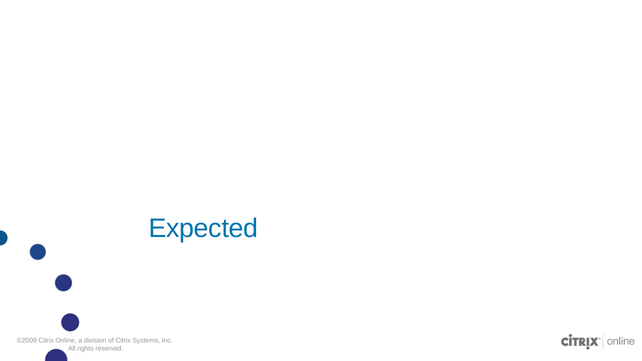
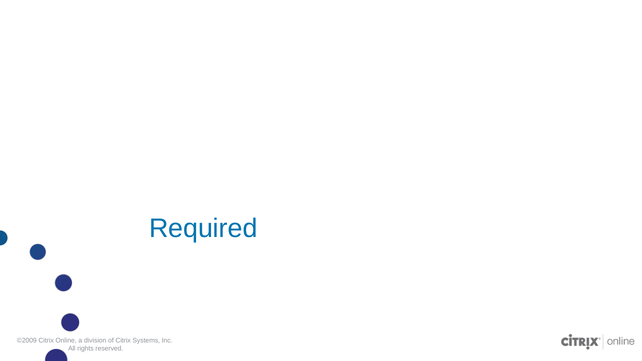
Expected: Expected -> Required (203, 229)
